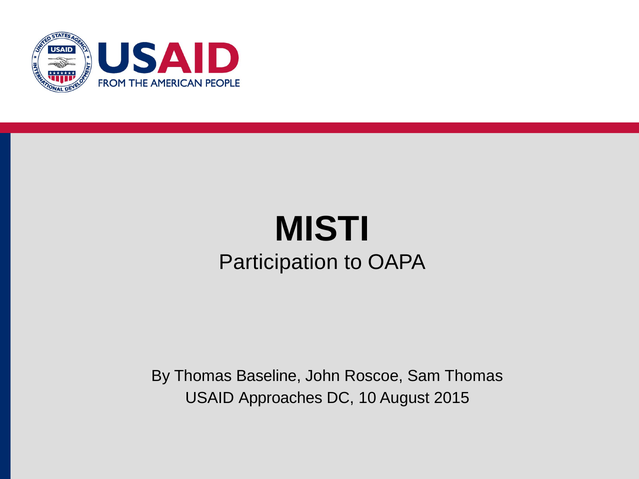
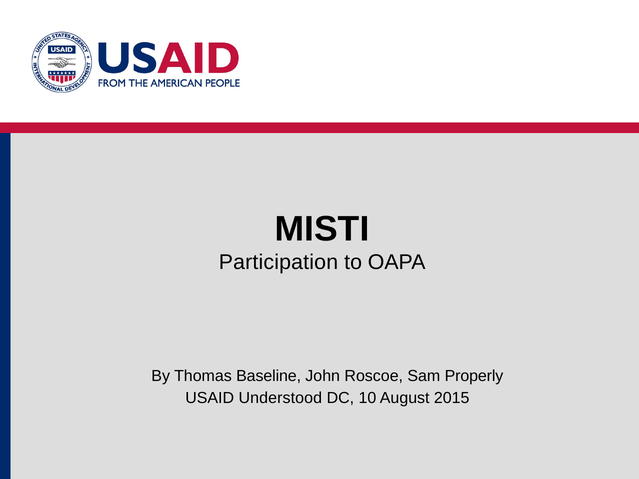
Sam Thomas: Thomas -> Properly (474, 376)
Approaches: Approaches -> Understood (280, 398)
